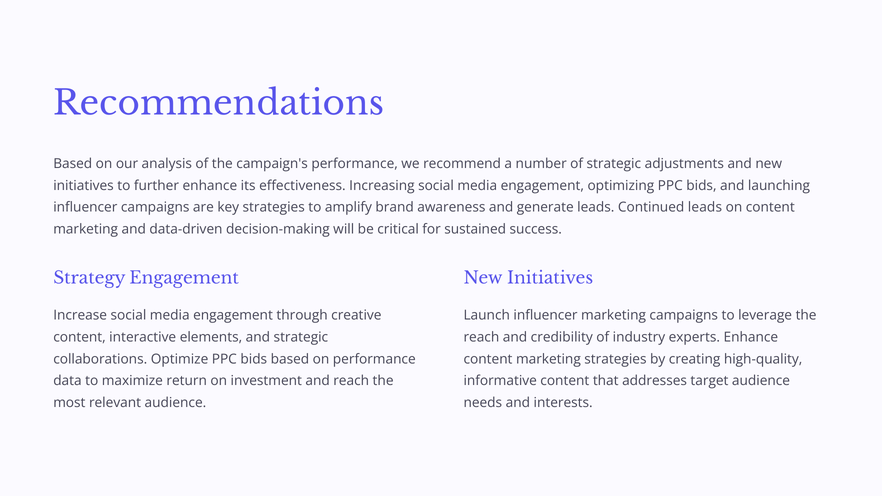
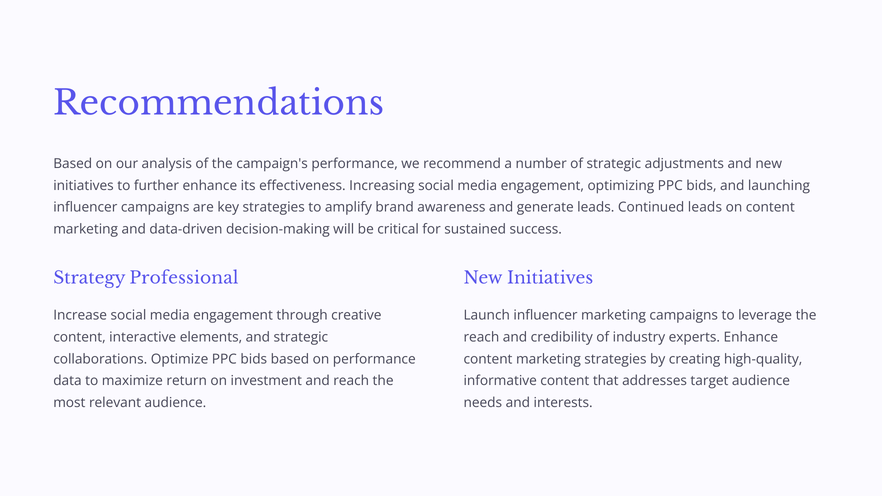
Strategy Engagement: Engagement -> Professional (184, 278)
